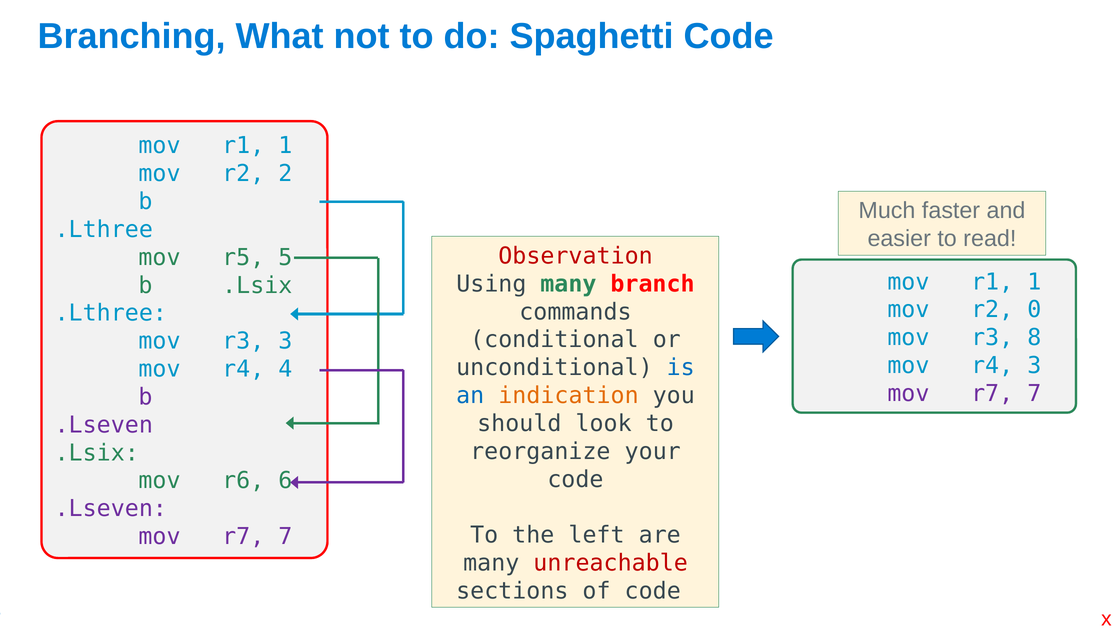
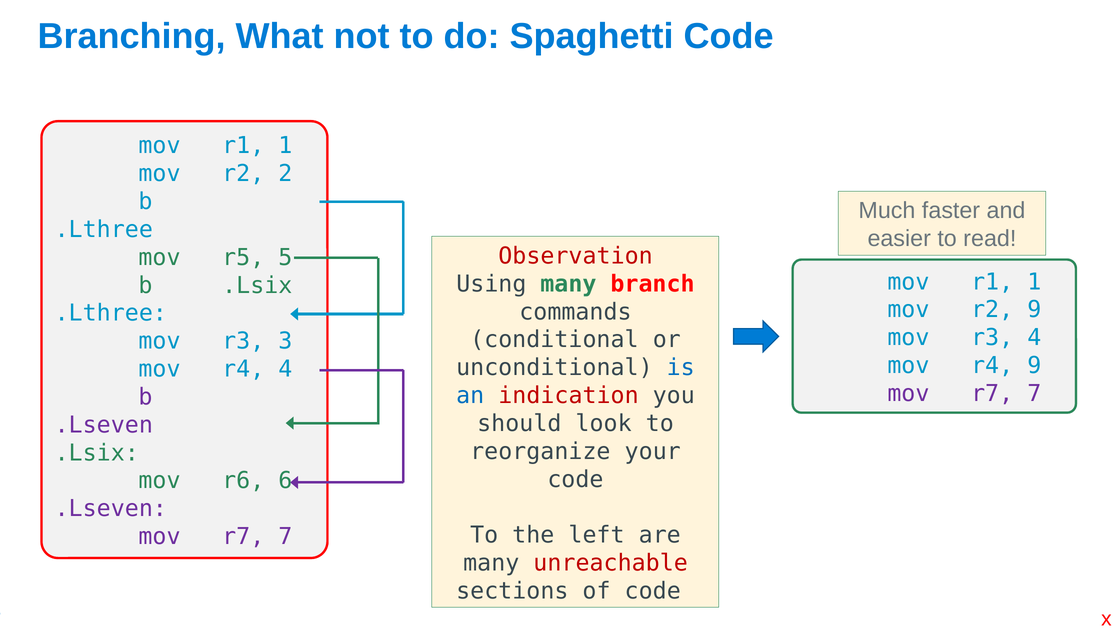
r2 0: 0 -> 9 (1034, 310)
r3 8: 8 -> 4 (1034, 338)
r4 3: 3 -> 9 (1034, 366)
indication colour: orange -> red (568, 396)
